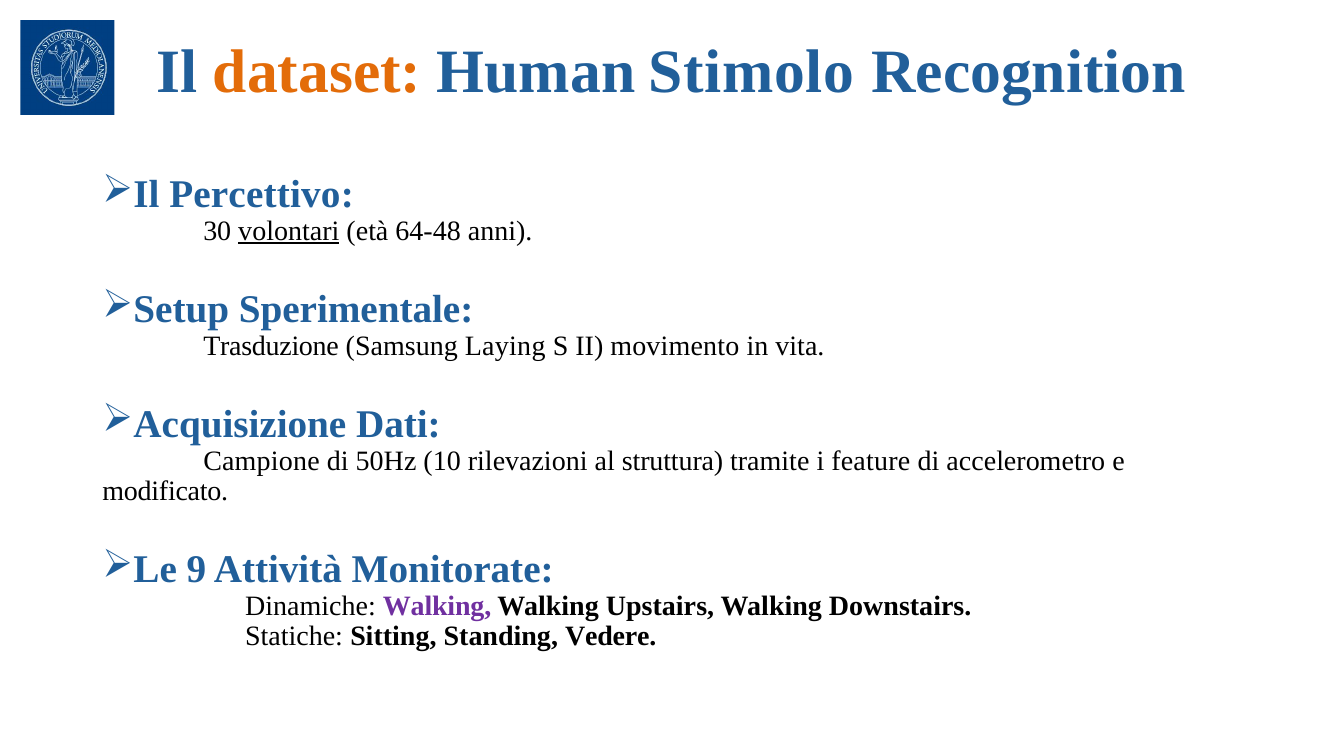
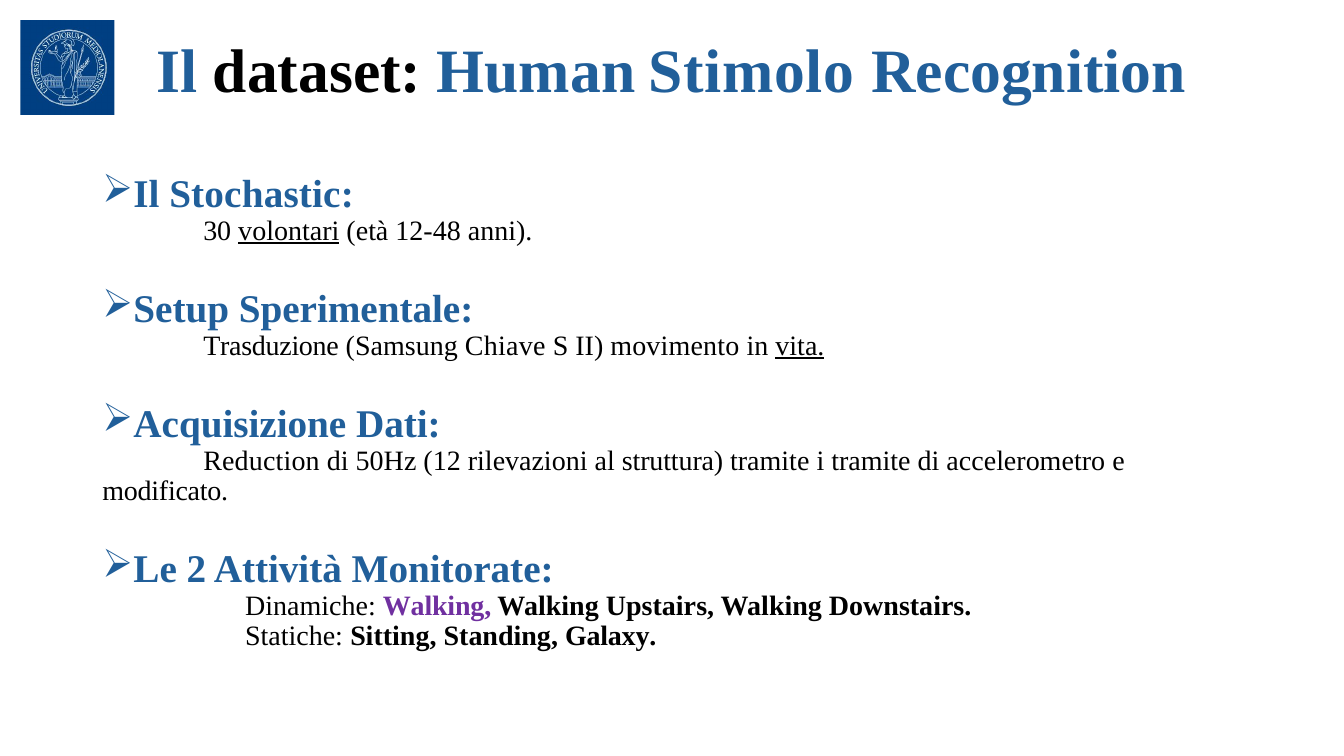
dataset colour: orange -> black (317, 73)
Percettivo: Percettivo -> Stochastic (262, 195)
64-48: 64-48 -> 12-48 (428, 231)
Laying: Laying -> Chiave (505, 346)
vita underline: none -> present (800, 346)
Campione: Campione -> Reduction (262, 461)
10: 10 -> 12 (442, 461)
i feature: feature -> tramite (871, 461)
9: 9 -> 2 (197, 570)
Vedere: Vedere -> Galaxy (611, 637)
